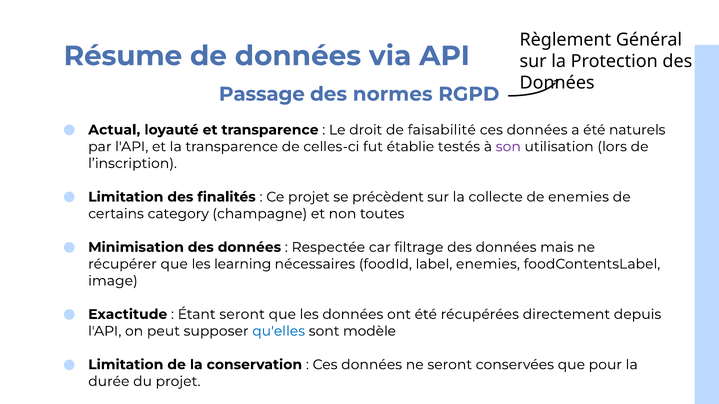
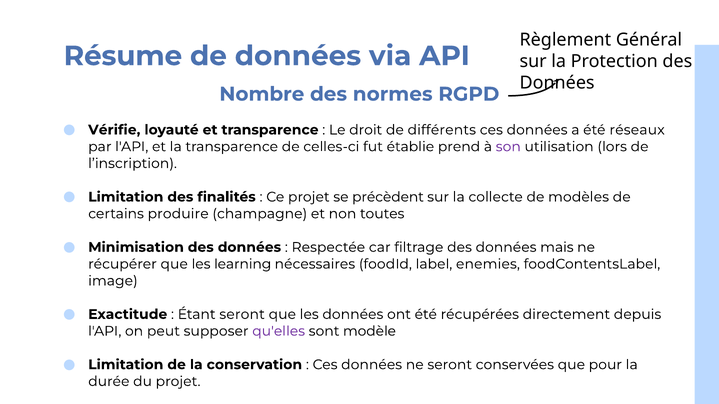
Passage: Passage -> Nombre (262, 94)
Actual: Actual -> Vérifie (114, 130)
faisabilité: faisabilité -> différents (442, 130)
naturels: naturels -> réseaux (637, 130)
testés: testés -> prend (459, 147)
de enemies: enemies -> modèles (579, 197)
category: category -> produire (178, 214)
qu'elles colour: blue -> purple (279, 331)
